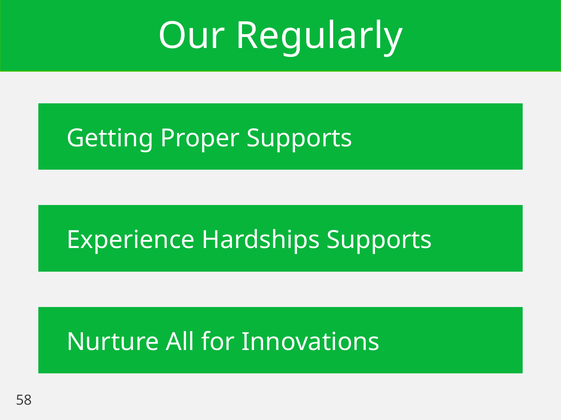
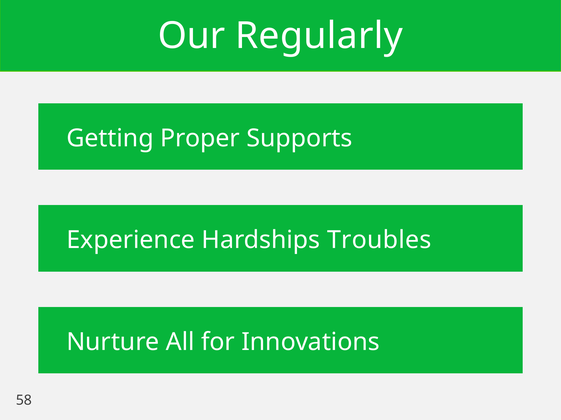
Hardships Supports: Supports -> Troubles (379, 241)
